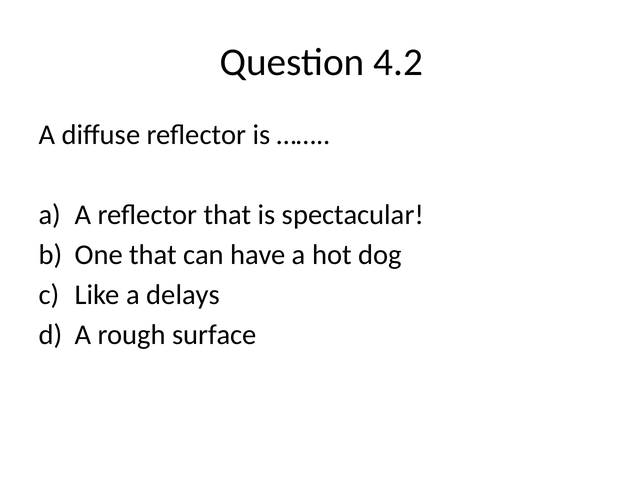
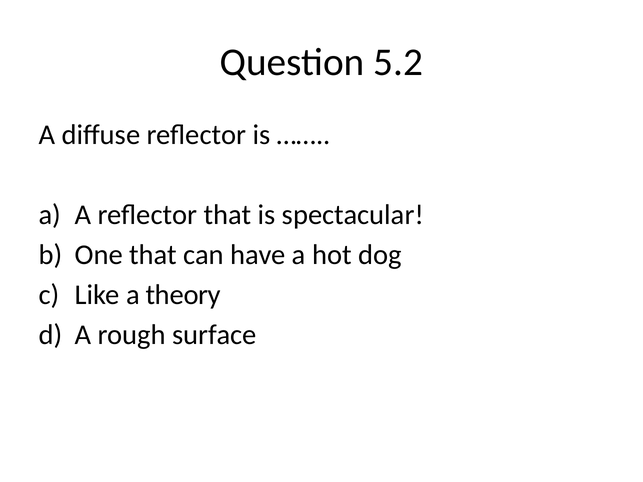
4.2: 4.2 -> 5.2 (398, 62)
delays: delays -> theory (183, 295)
